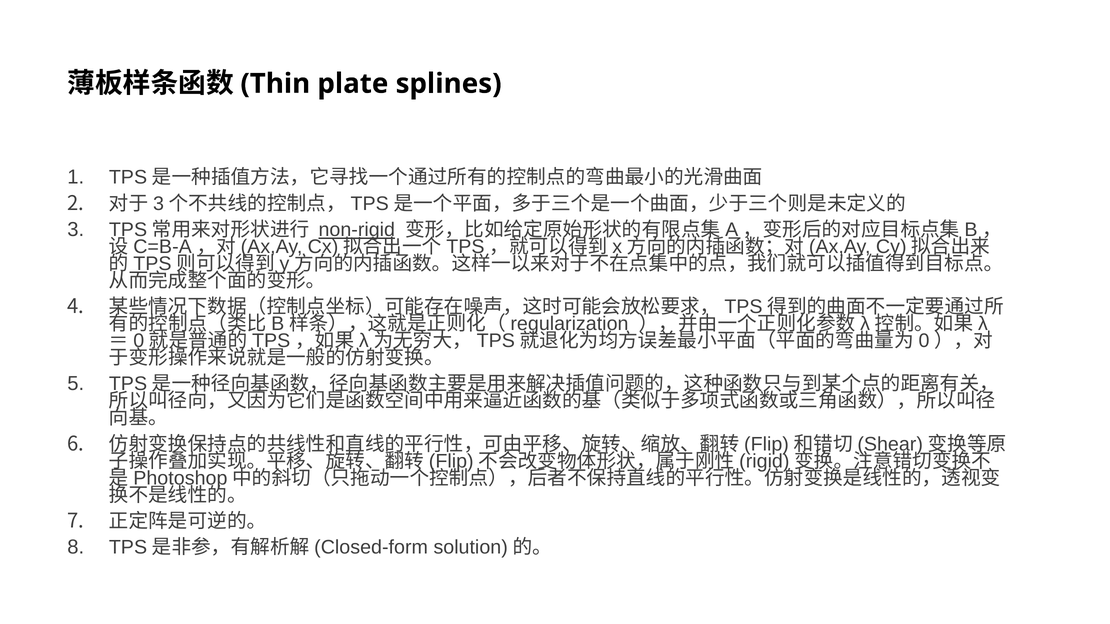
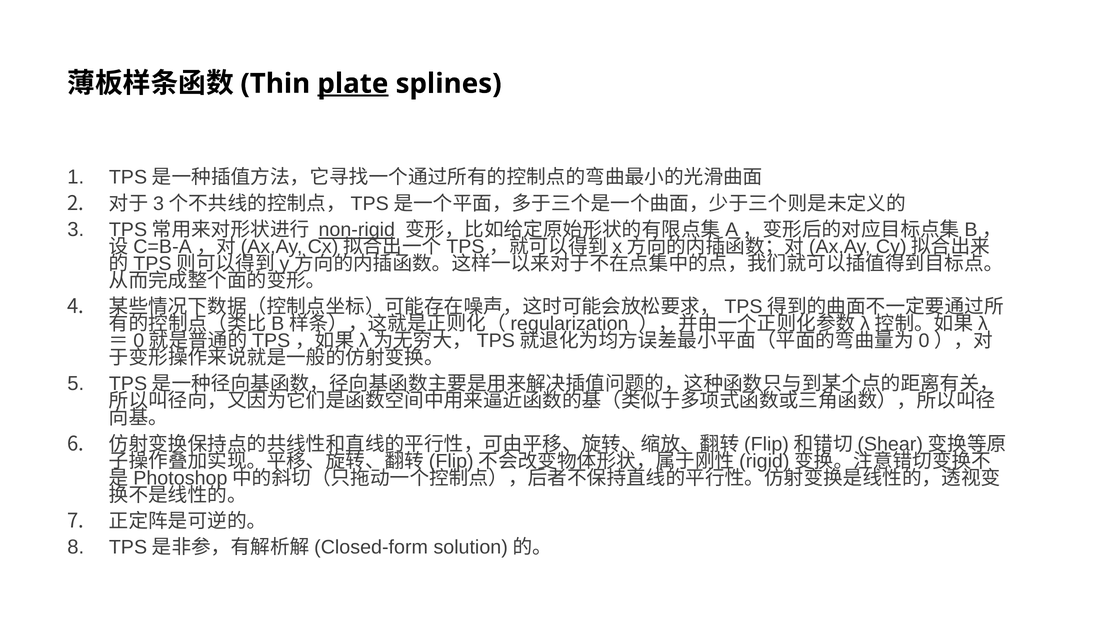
plate underline: none -> present (353, 84)
